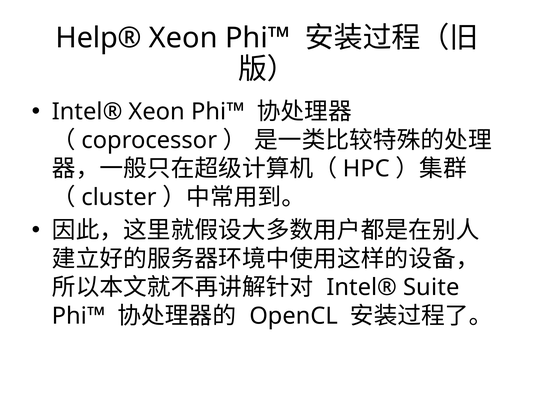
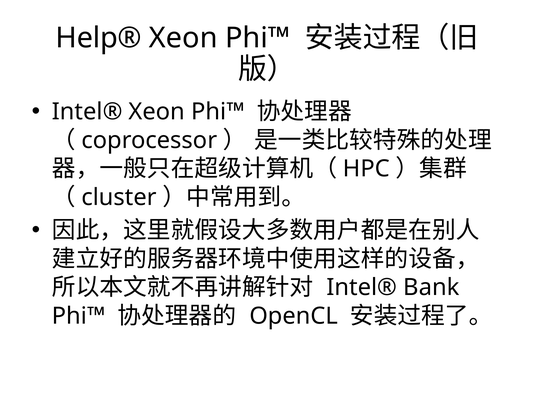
Suite: Suite -> Bank (431, 288)
